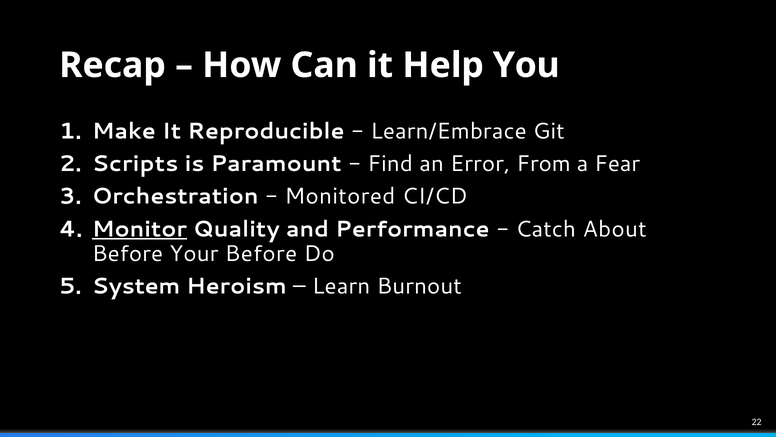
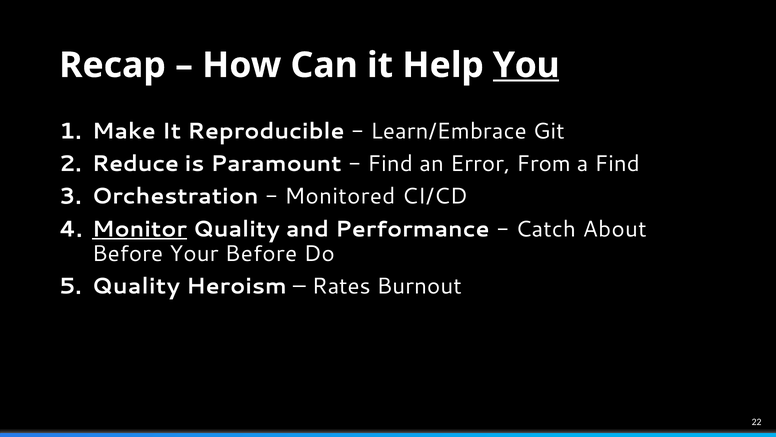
You underline: none -> present (526, 65)
Scripts: Scripts -> Reduce (135, 164)
a Fear: Fear -> Find (617, 164)
System: System -> Quality (136, 286)
Learn: Learn -> Rates (341, 286)
